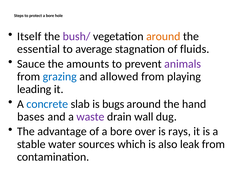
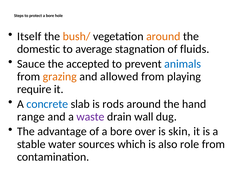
bush/ colour: purple -> orange (77, 36)
essential: essential -> domestic (39, 49)
amounts: amounts -> accepted (88, 64)
animals colour: purple -> blue (183, 64)
grazing colour: blue -> orange (60, 77)
leading: leading -> require (34, 89)
bugs: bugs -> rods (113, 104)
bases: bases -> range (31, 117)
rays: rays -> skin (179, 132)
leak: leak -> role (190, 144)
